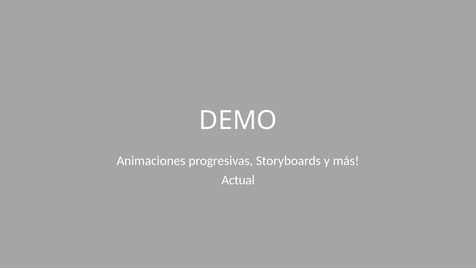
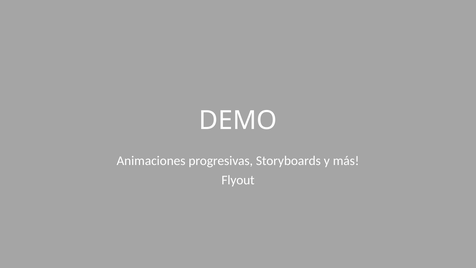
Actual: Actual -> Flyout (238, 180)
